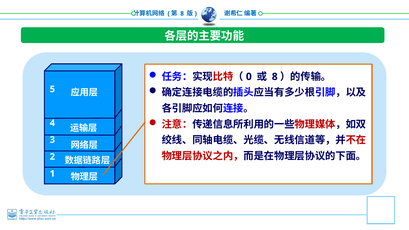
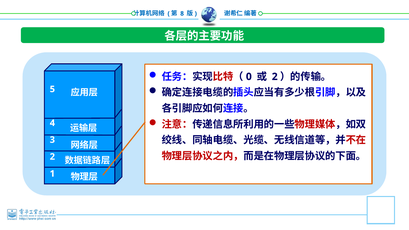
8: 8 -> 2 (275, 77)
